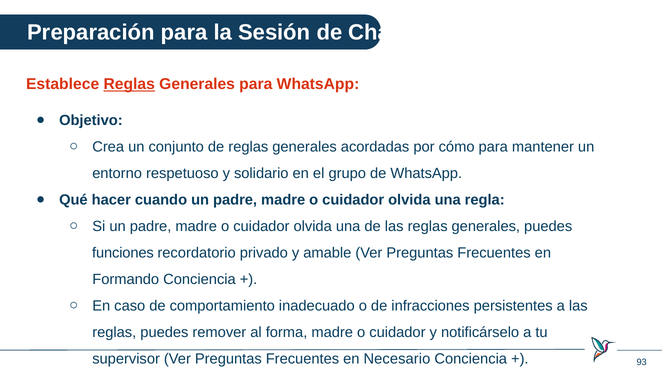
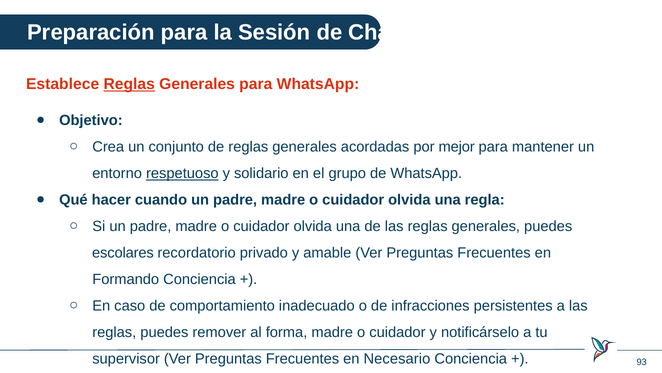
cómo: cómo -> mejor (457, 147)
respetuoso underline: none -> present (182, 173)
funciones: funciones -> escolares (123, 253)
